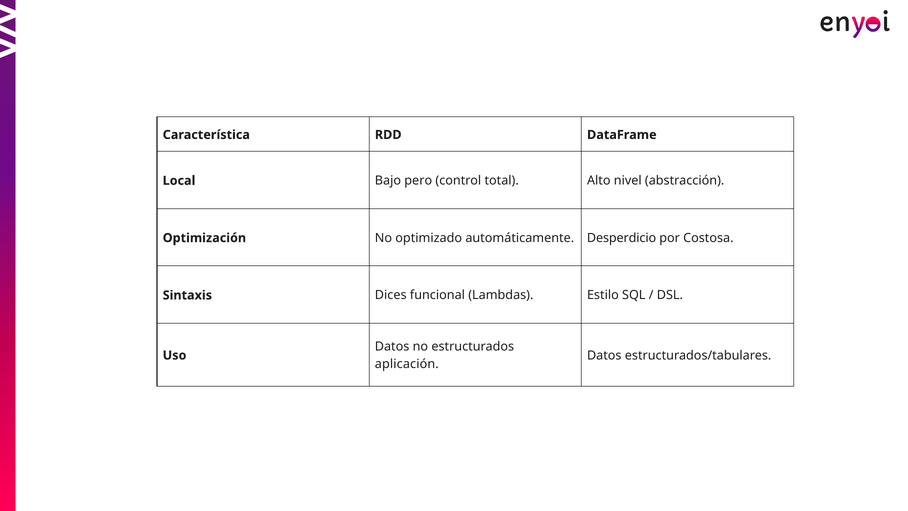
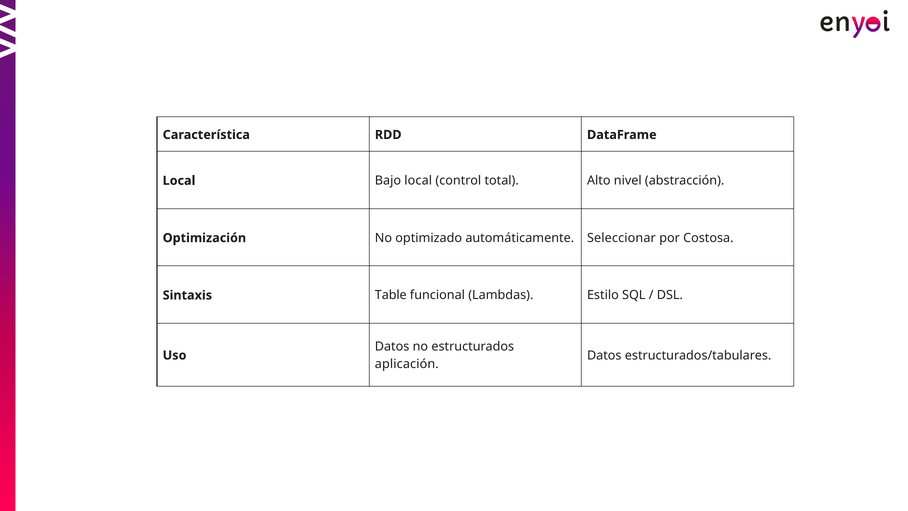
Bajo pero: pero -> local (418, 181)
Desperdicio: Desperdicio -> Seleccionar (621, 238)
Dices: Dices -> Table (391, 295)
